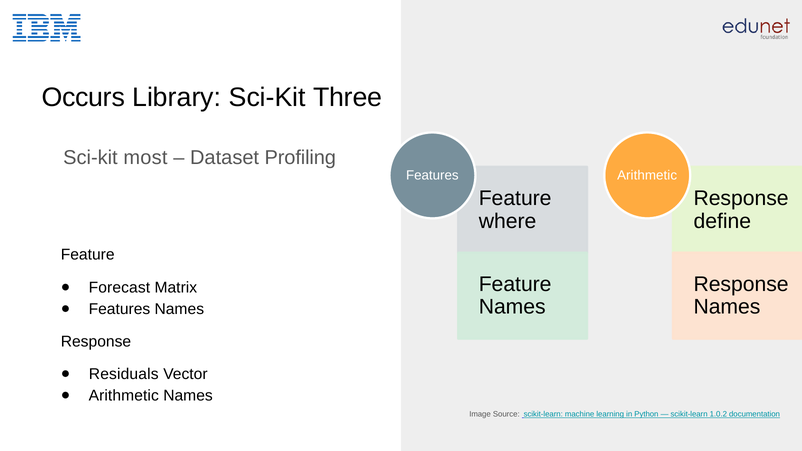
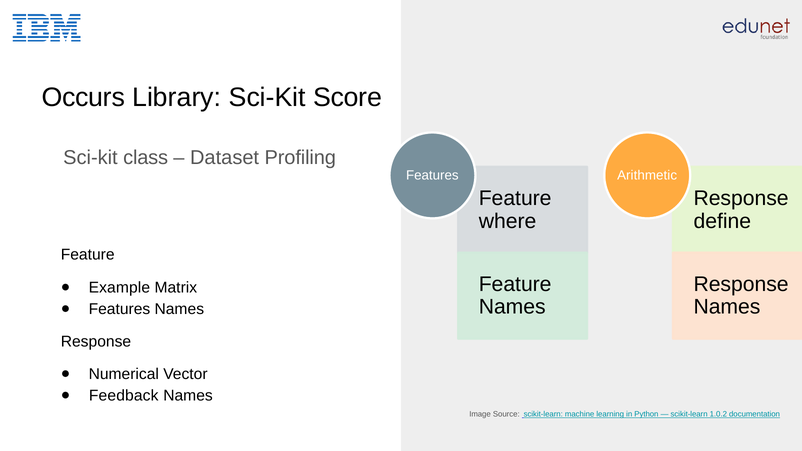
Three: Three -> Score (348, 97)
most: most -> class (146, 158)
Forecast: Forecast -> Example (119, 287)
Residuals: Residuals -> Numerical (124, 374)
Arithmetic: Arithmetic -> Feedback (124, 396)
